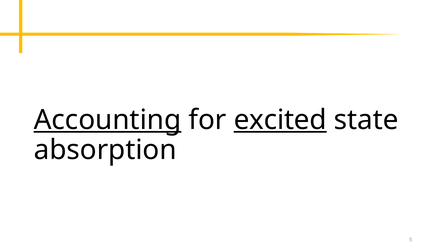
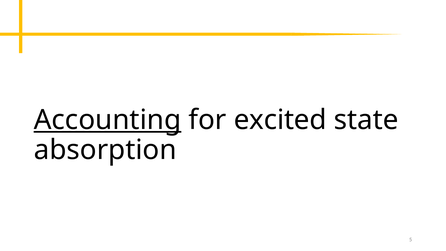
excited underline: present -> none (280, 120)
